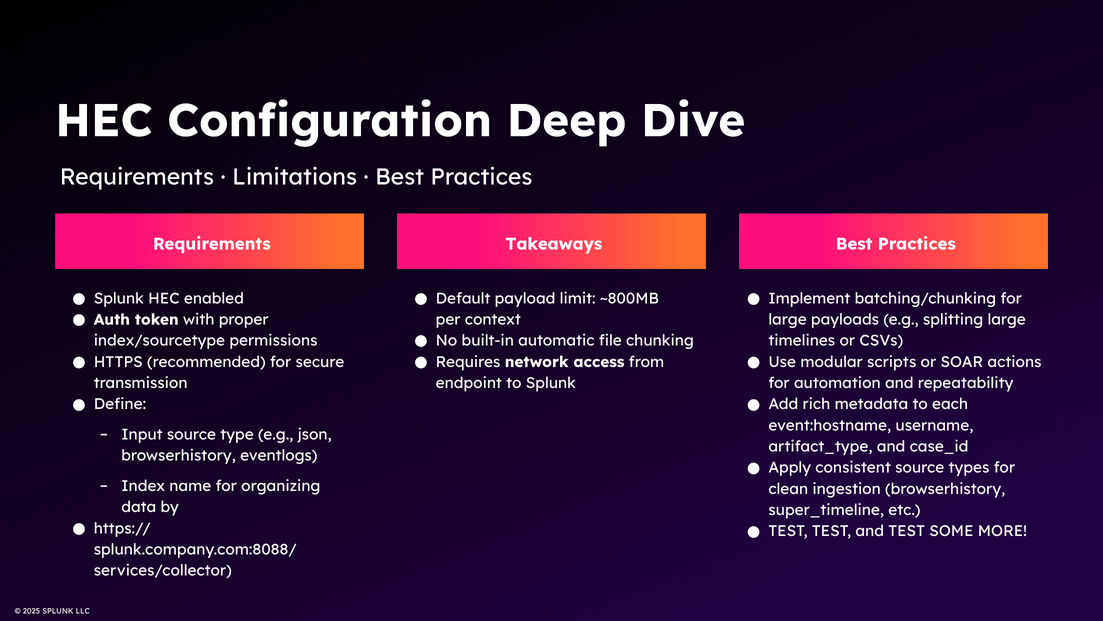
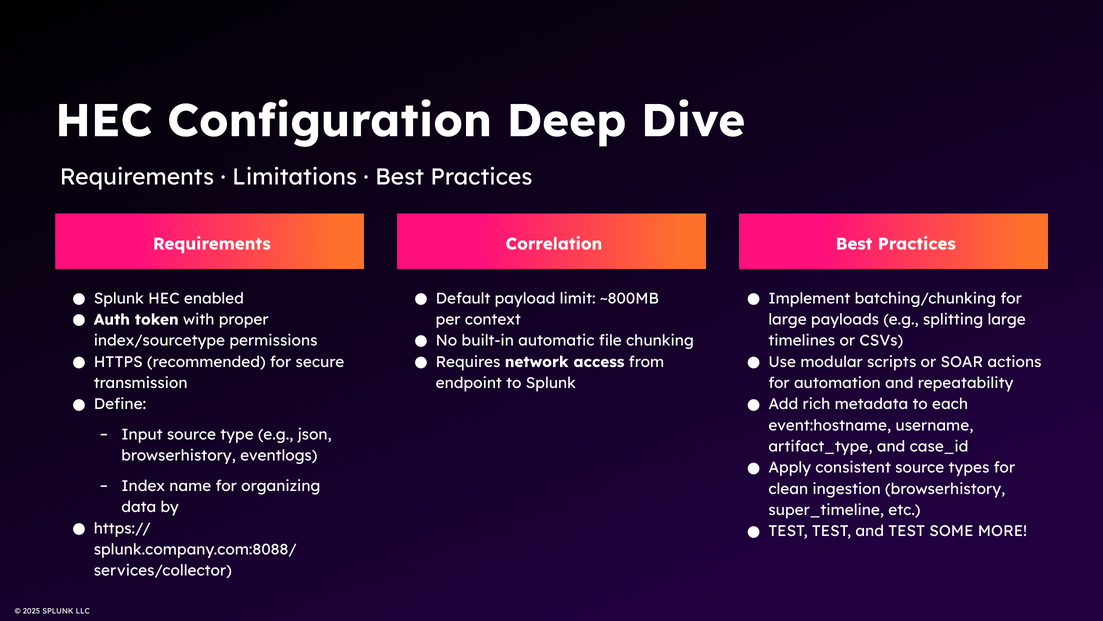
Takeaways: Takeaways -> Correlation (554, 244)
